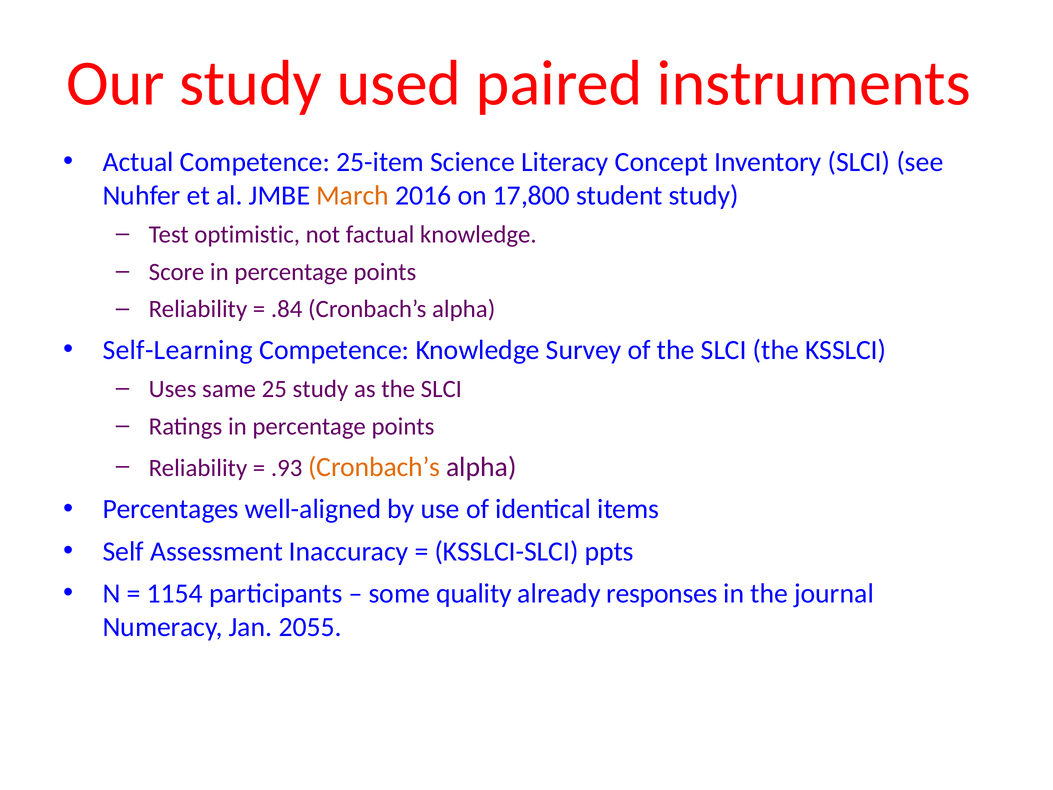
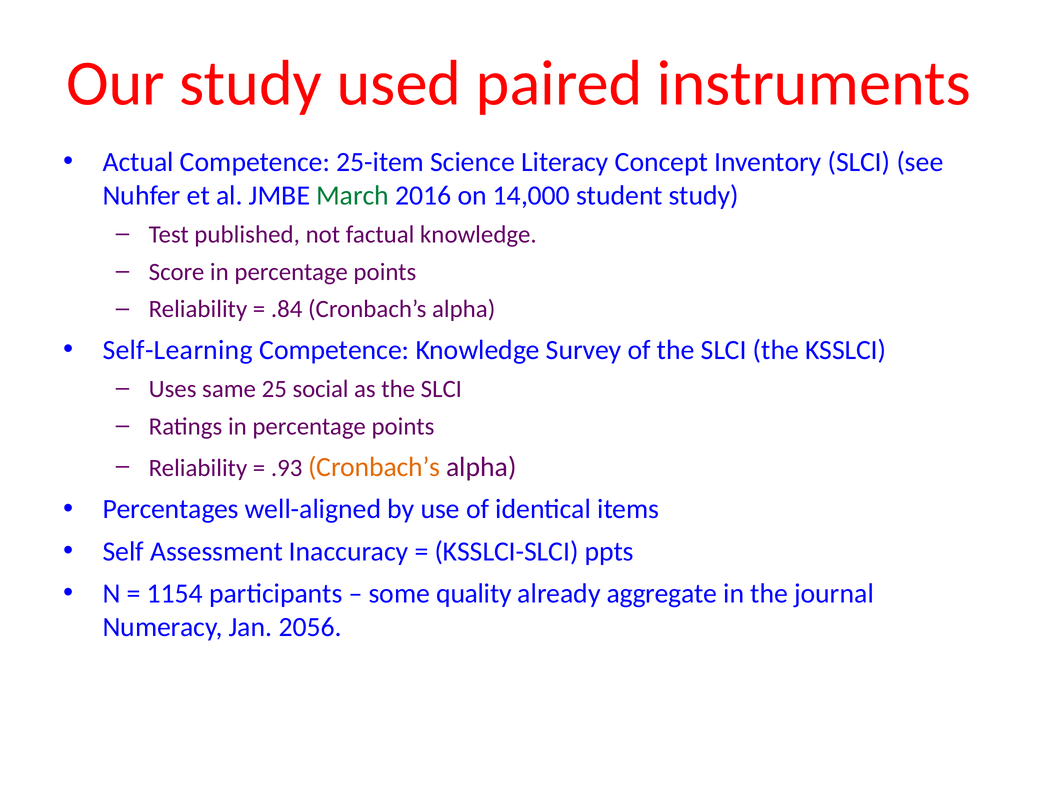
March colour: orange -> green (353, 195)
17,800: 17,800 -> 14,000 (531, 195)
optimistic: optimistic -> published (247, 234)
25 study: study -> social (321, 389)
responses: responses -> aggregate (662, 593)
2055: 2055 -> 2056 (310, 627)
